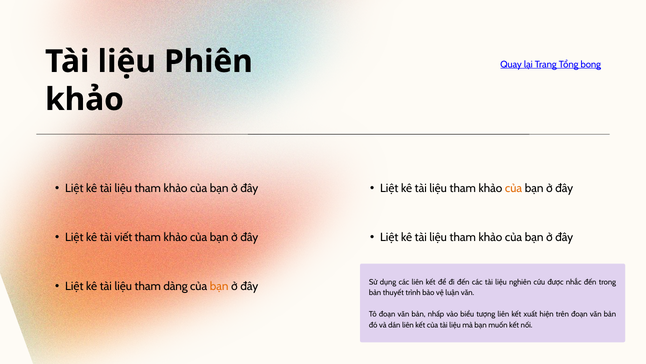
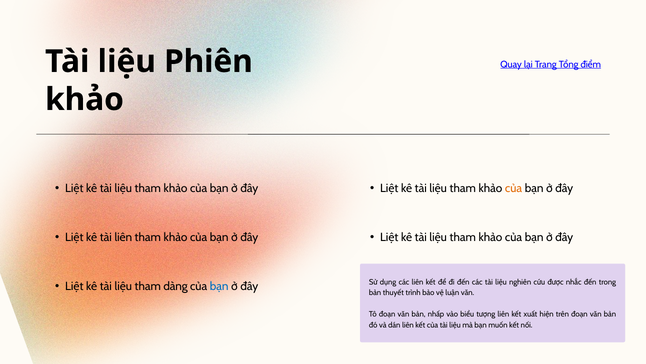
bong: bong -> điểm (591, 64)
tài viết: viết -> liên (123, 237)
bạn colour: orange -> blue (219, 286)
